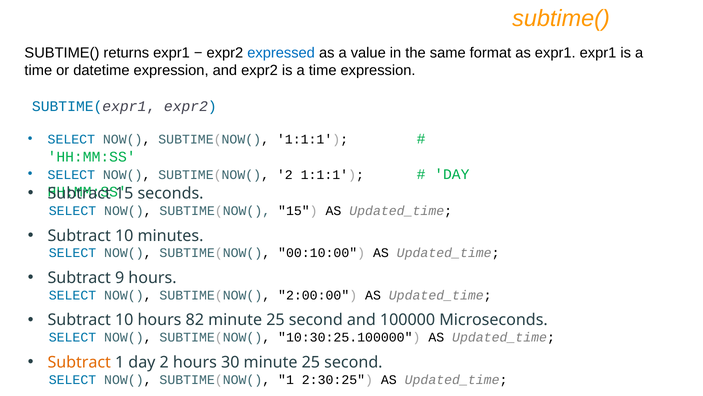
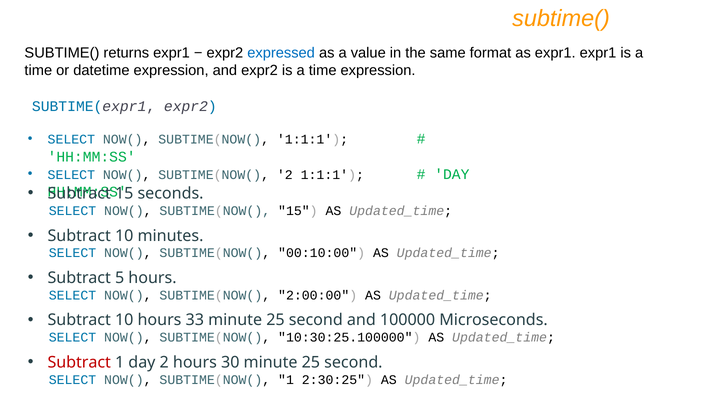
9: 9 -> 5 (120, 278)
82: 82 -> 33 (195, 320)
Subtract colour: orange -> red (79, 362)
